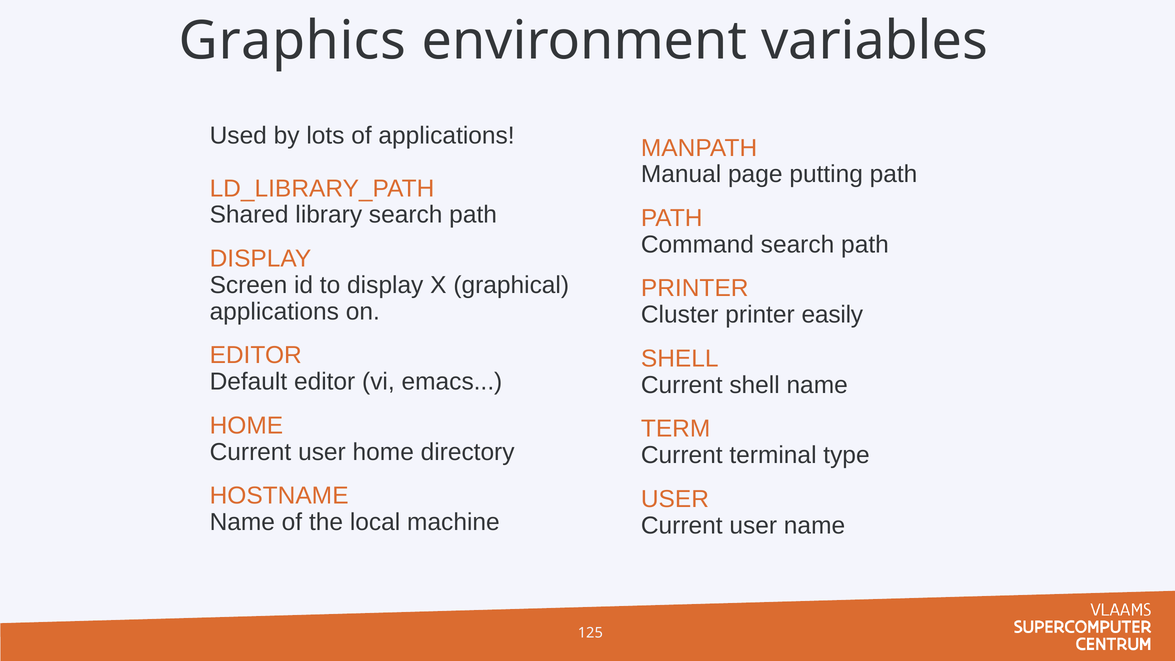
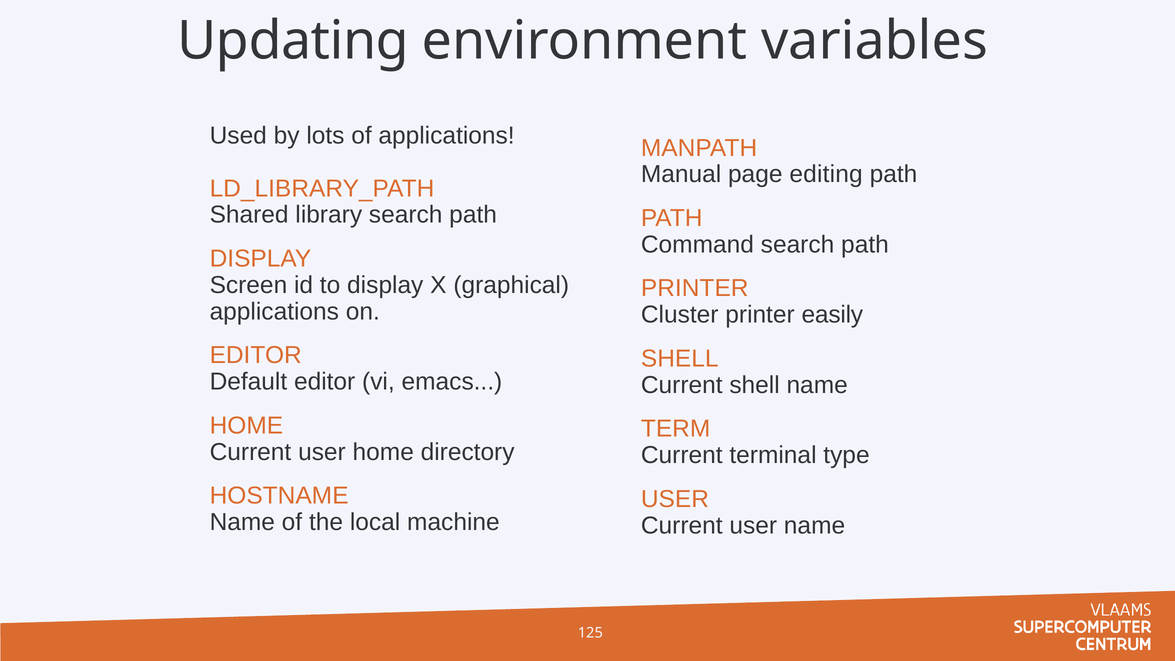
Graphics: Graphics -> Updating (293, 41)
putting: putting -> editing (826, 174)
